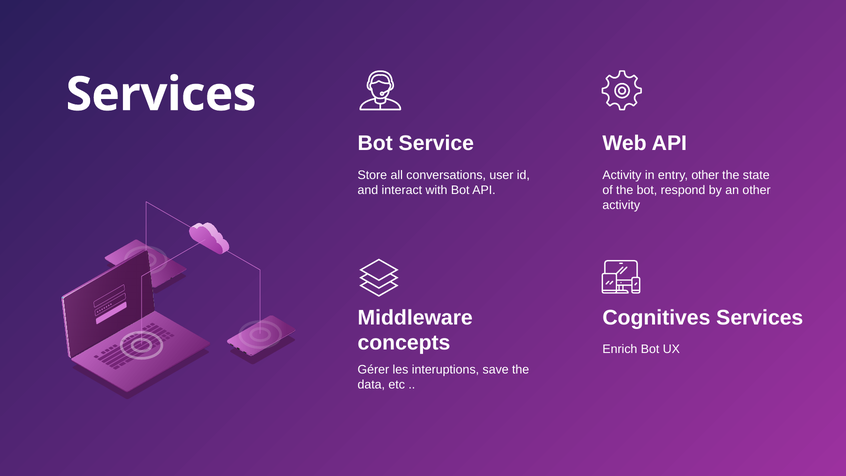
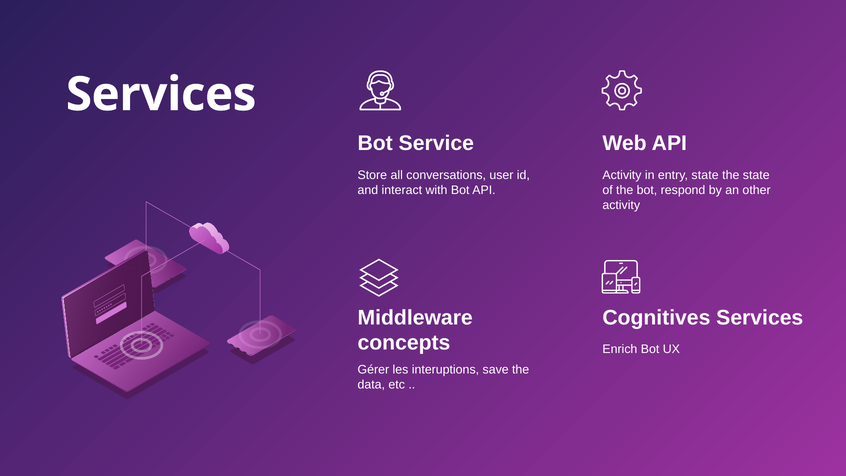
entry other: other -> state (705, 175)
